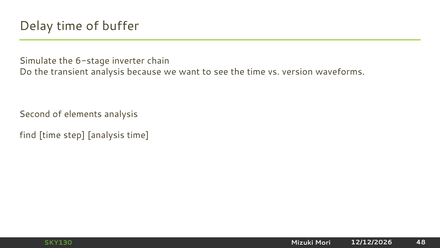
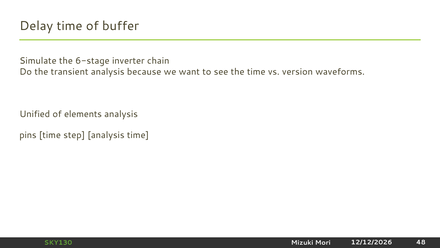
Second: Second -> Unified (35, 114)
find: find -> pins (28, 135)
